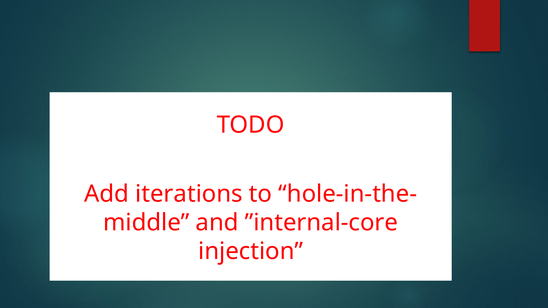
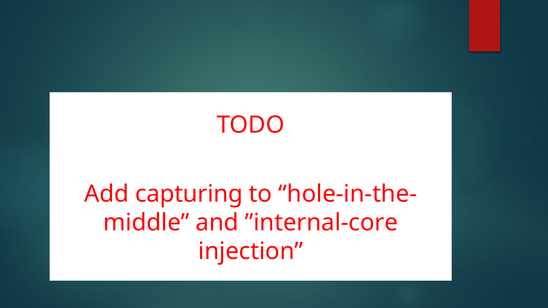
iterations: iterations -> capturing (189, 194)
